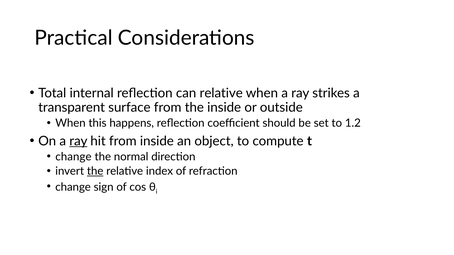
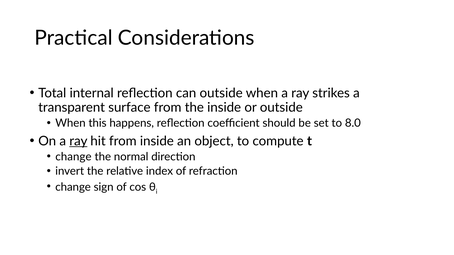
can relative: relative -> outside (221, 93)
1.2: 1.2 -> 8.0 (353, 123)
the underline: present -> none (95, 171)
